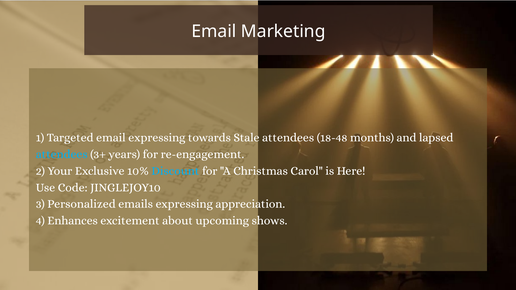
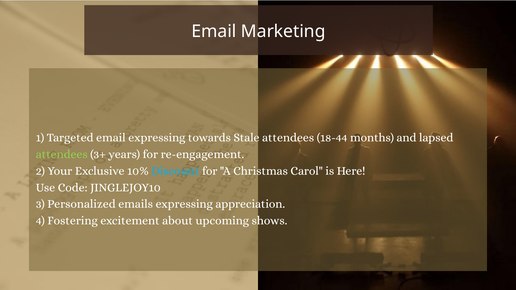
18-48: 18-48 -> 18-44 (332, 138)
attendees colour: light blue -> light green (62, 154)
Enhances: Enhances -> Fostering (73, 221)
